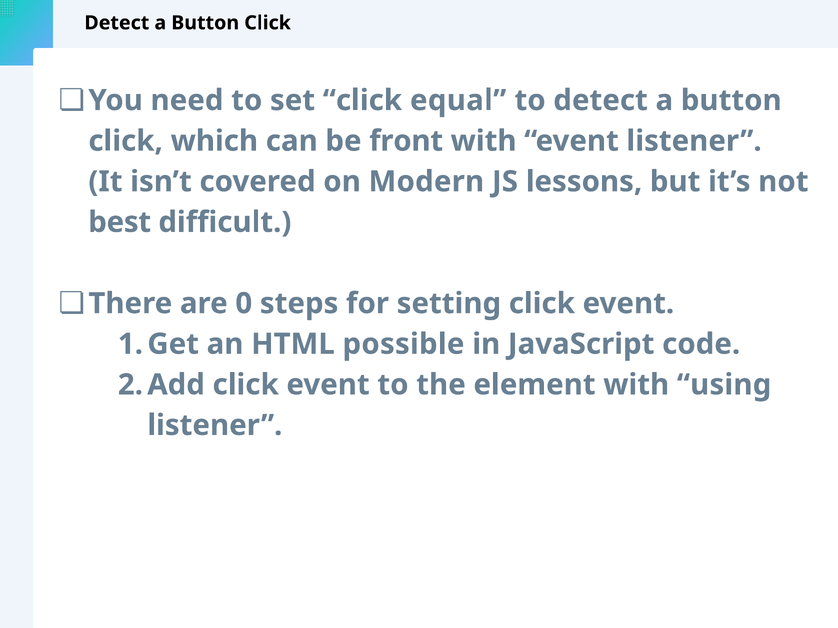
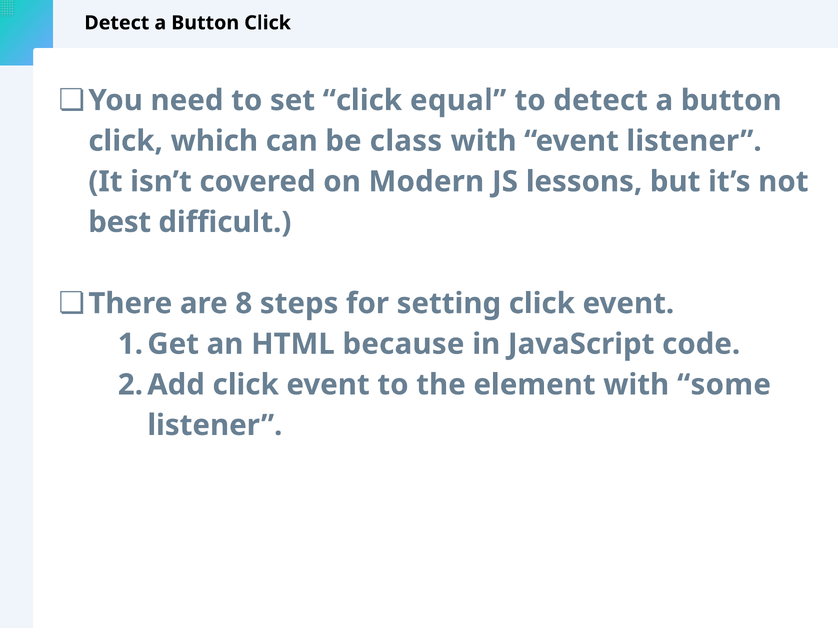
front: front -> class (406, 141)
0: 0 -> 8 (244, 304)
possible: possible -> because (403, 344)
using: using -> some (724, 385)
